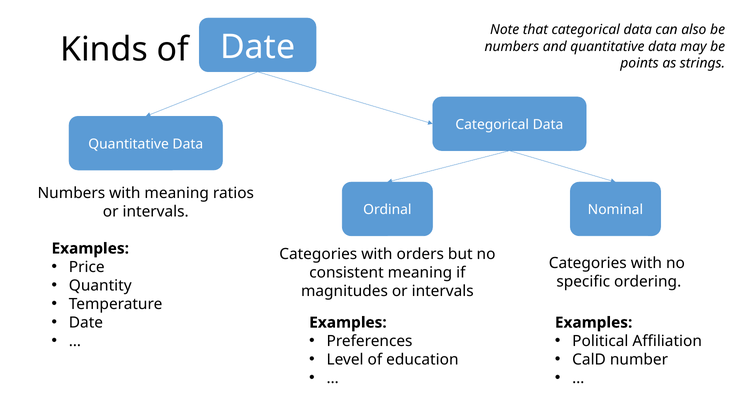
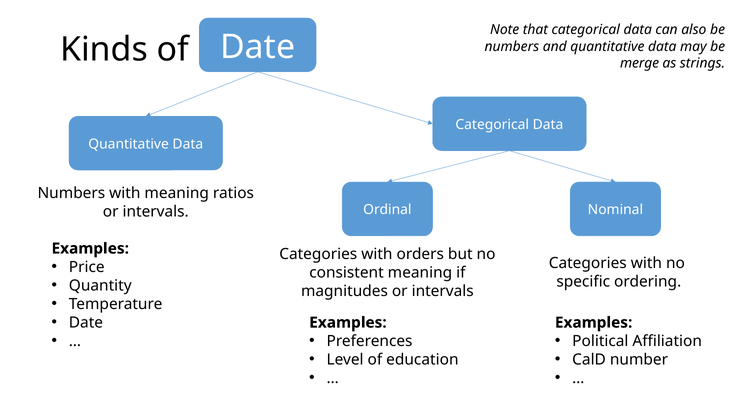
points: points -> merge (640, 63)
